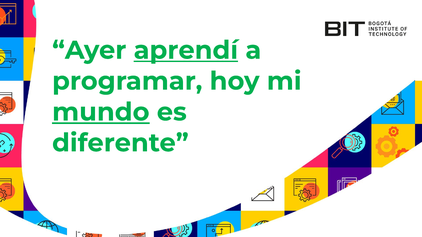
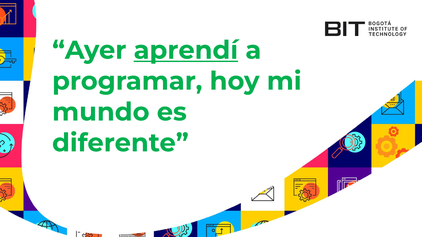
mundo underline: present -> none (101, 112)
